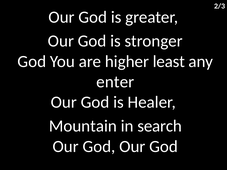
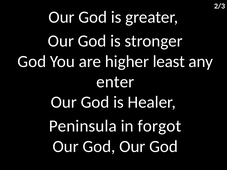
Mountain: Mountain -> Peninsula (83, 126)
search: search -> forgot (159, 126)
